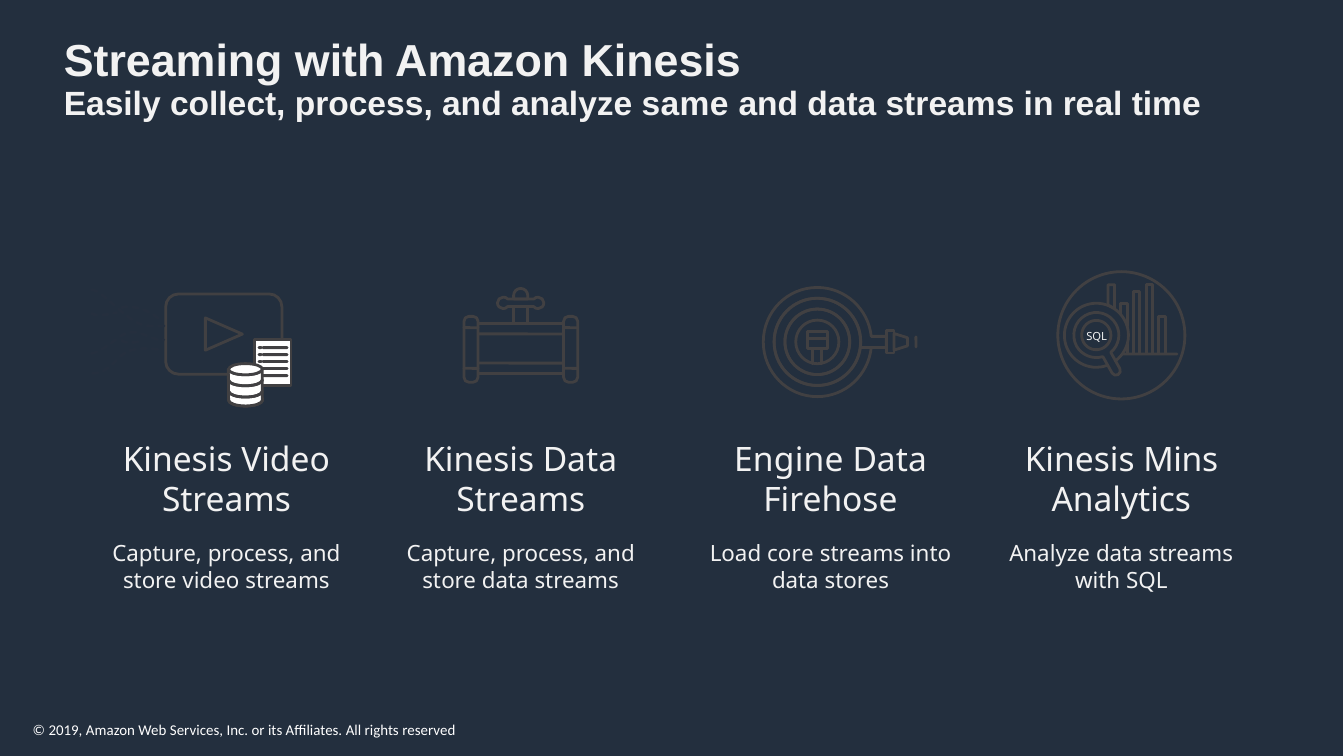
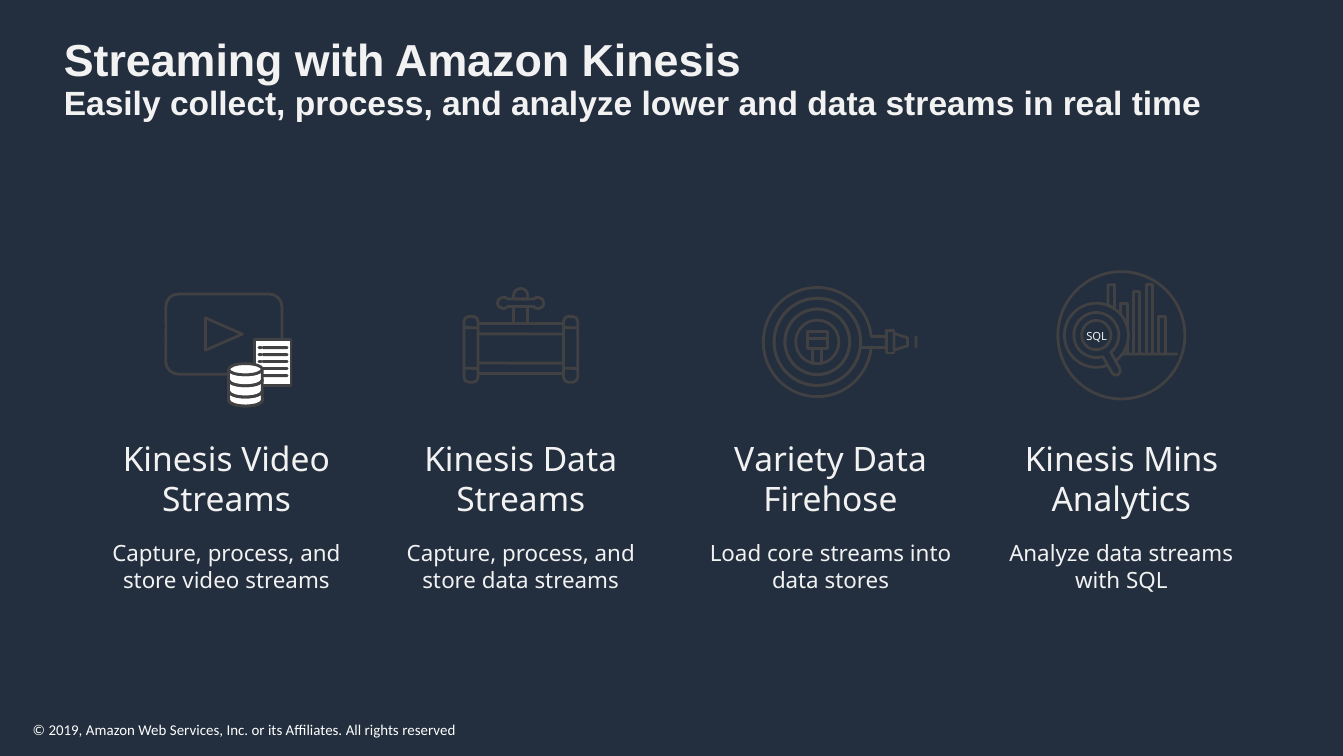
same: same -> lower (685, 104)
Engine: Engine -> Variety (789, 460)
